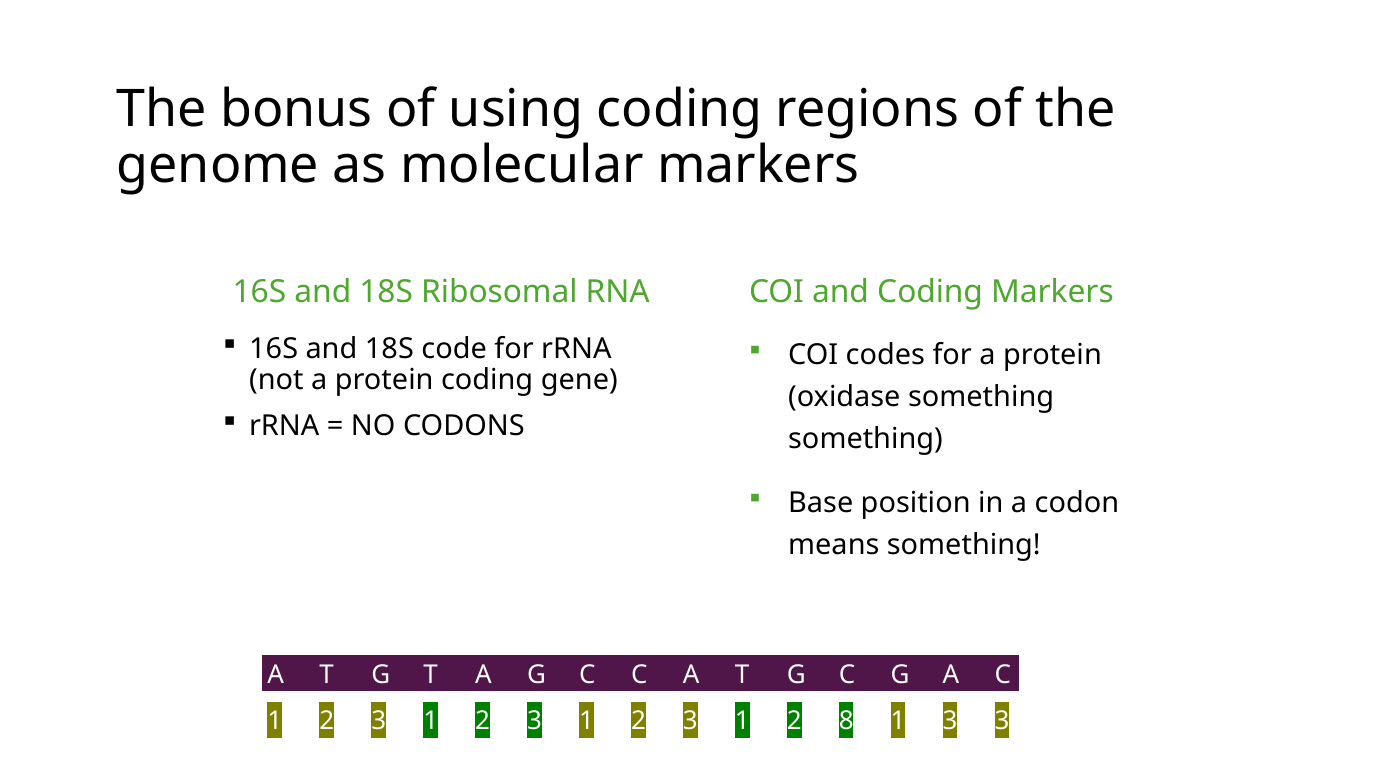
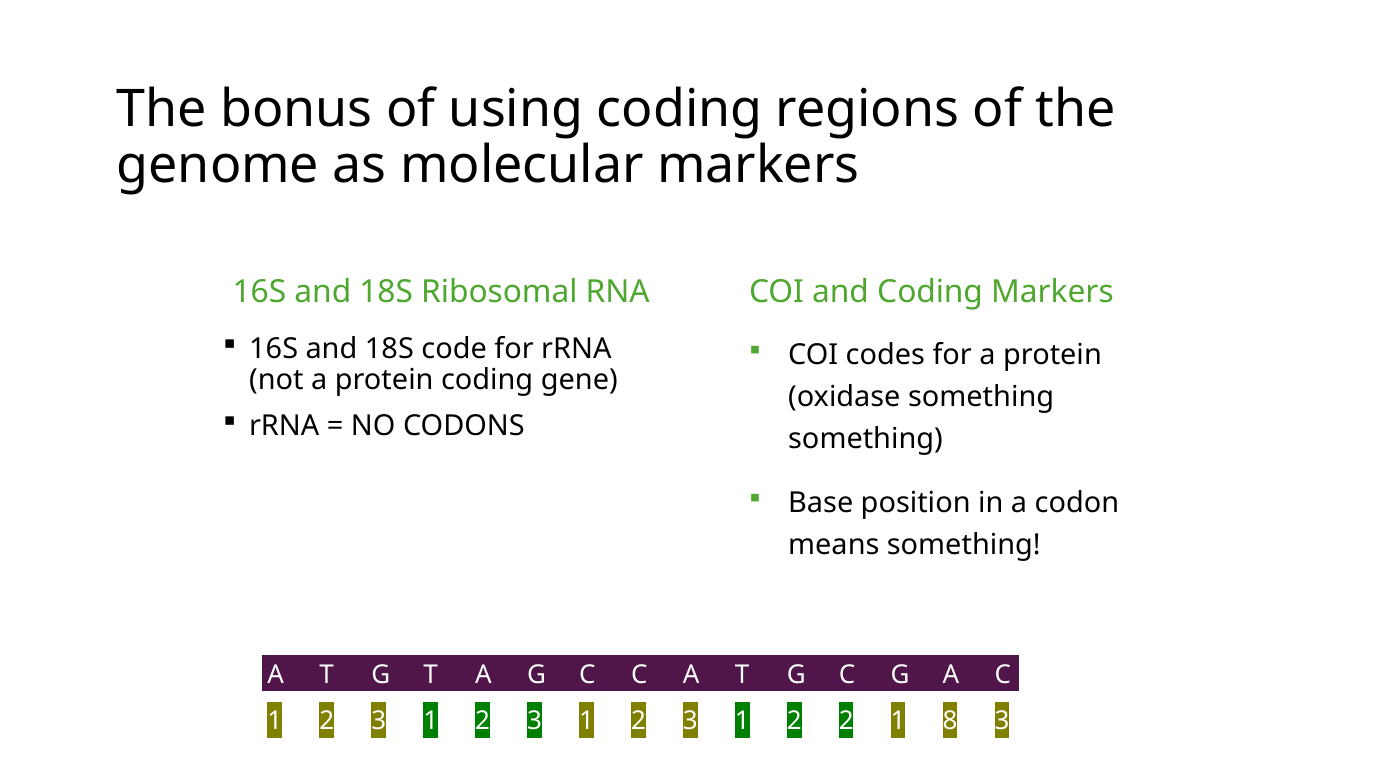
2 8: 8 -> 2 (846, 721)
1 3: 3 -> 8 (950, 721)
